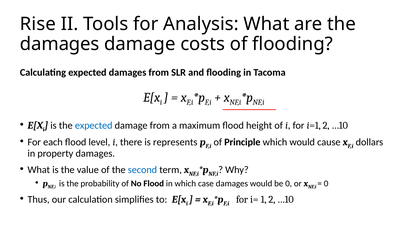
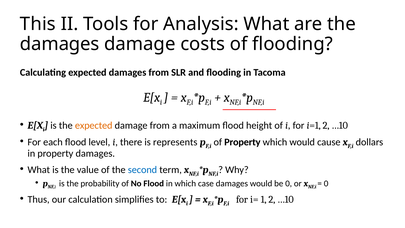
Rise: Rise -> This (38, 24)
expected colour: blue -> orange (94, 125)
of Principle: Principle -> Property (242, 142)
